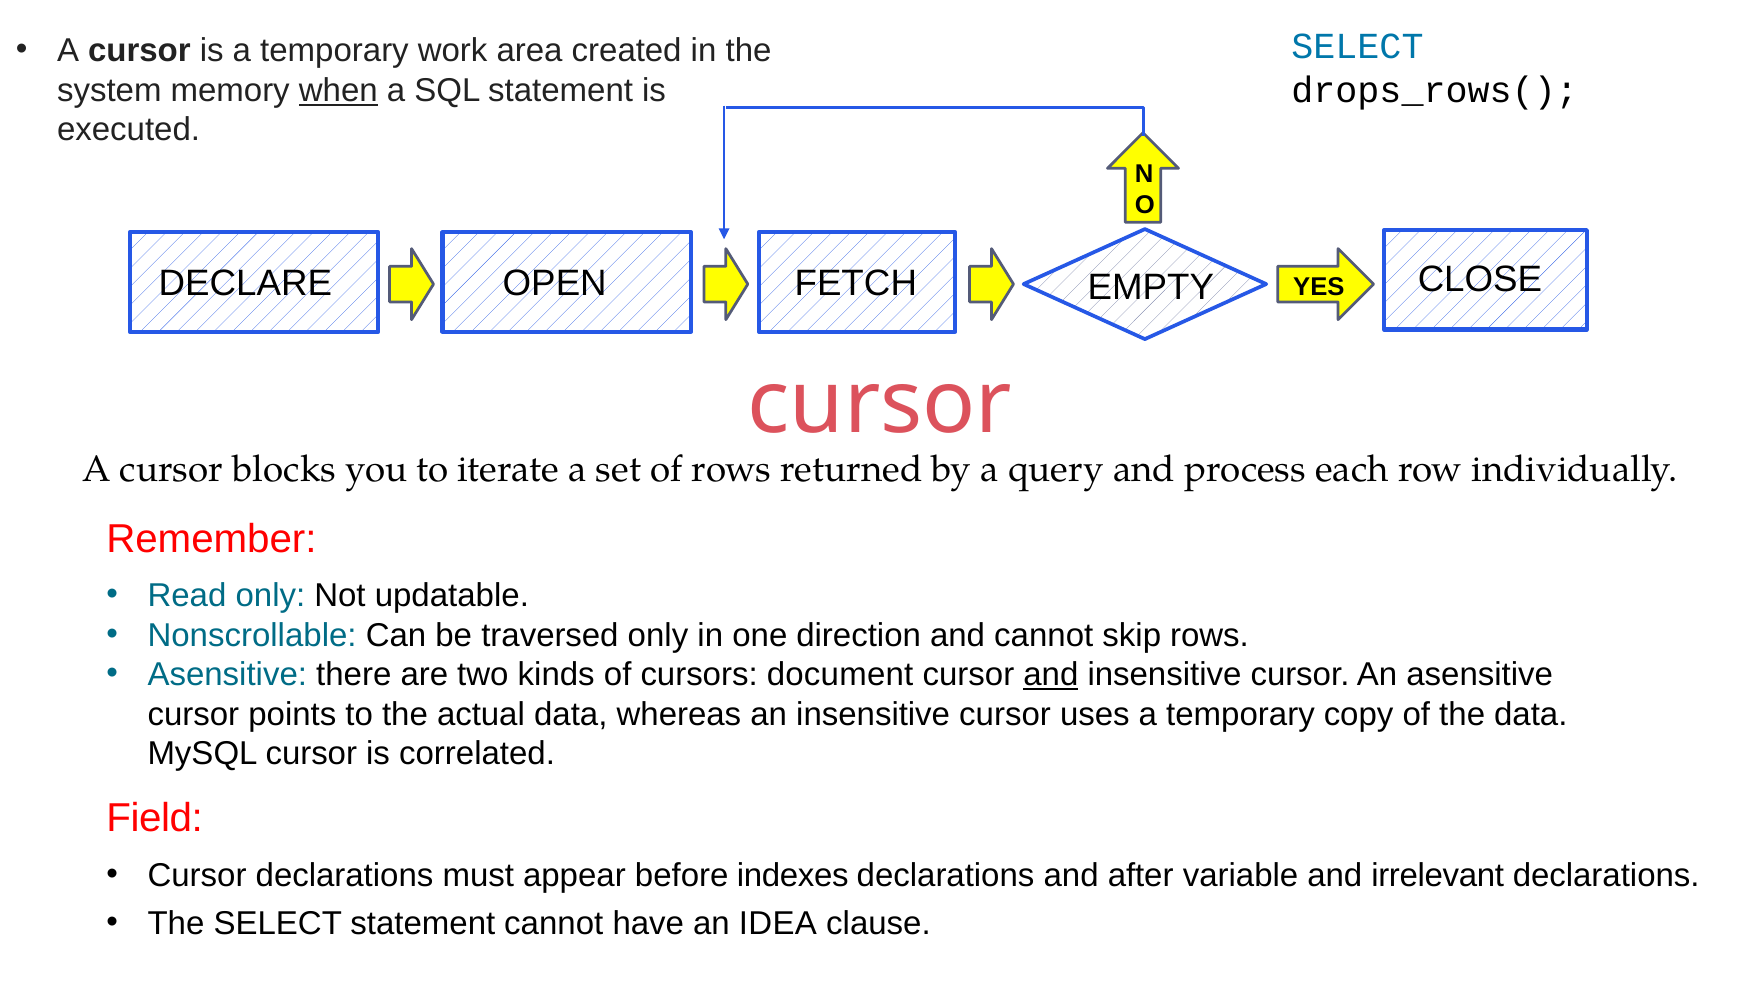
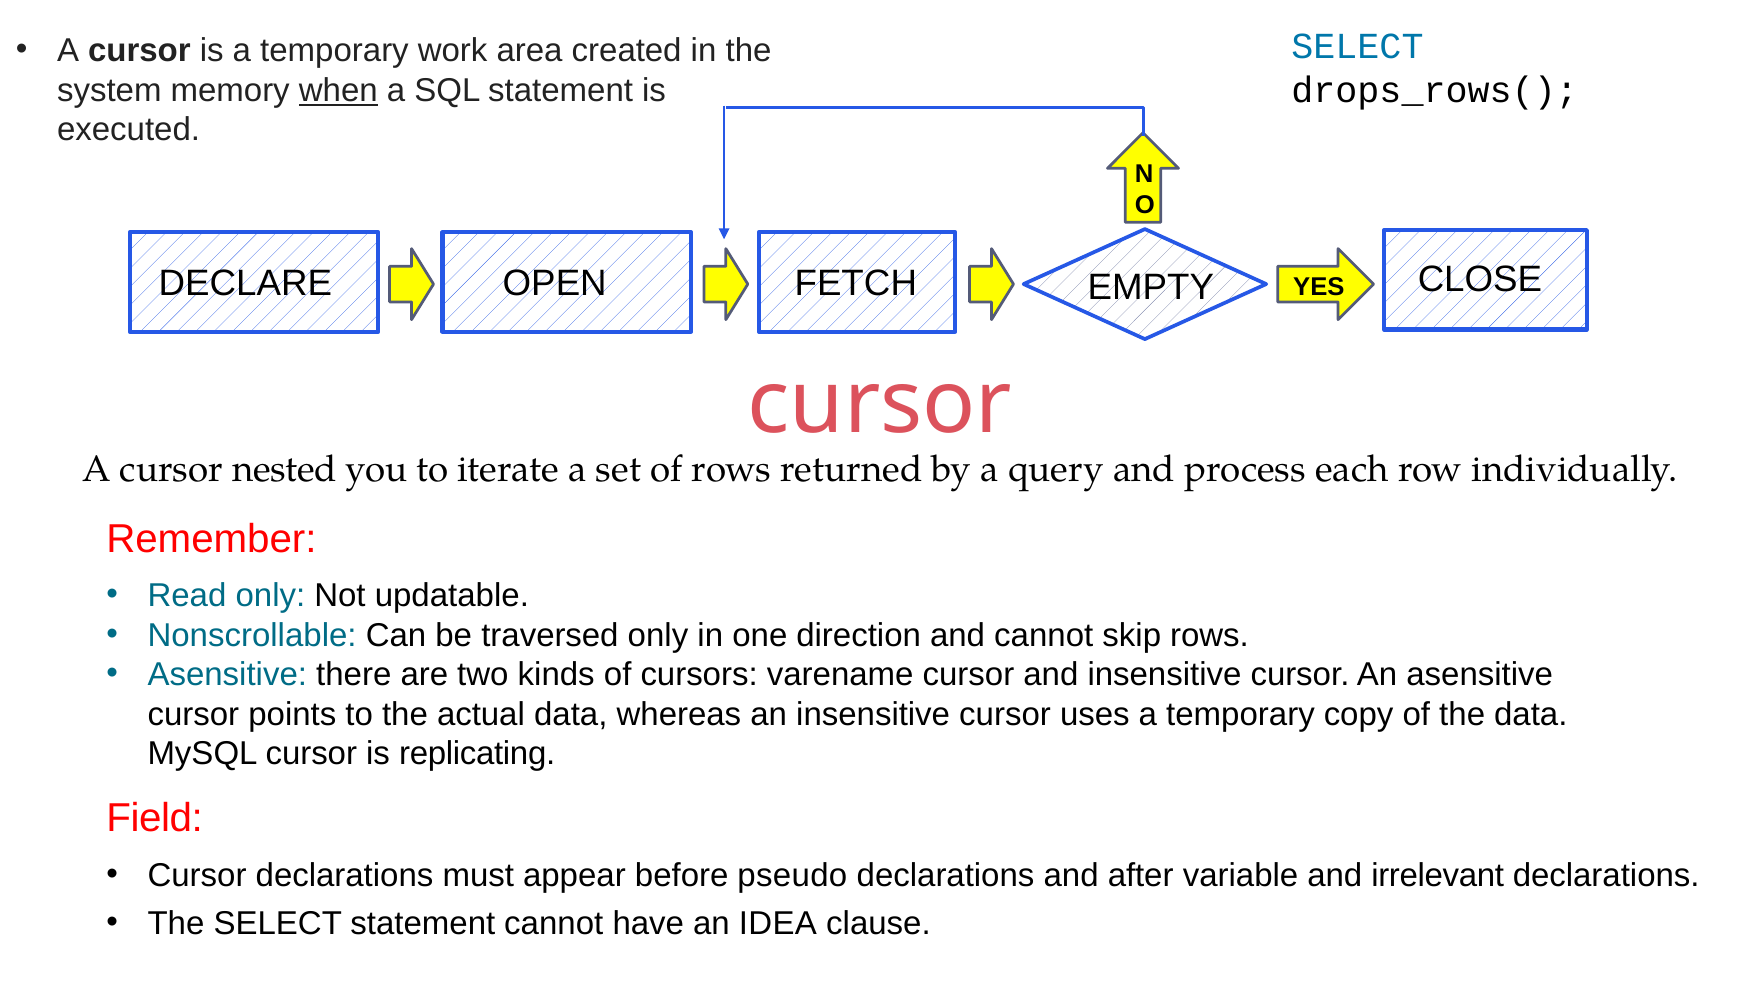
blocks: blocks -> nested (285, 469)
document: document -> varename (840, 675)
and underline: present -> none (1051, 675)
correlated: correlated -> replicating (477, 754)
indexes: indexes -> pseudo (792, 875)
